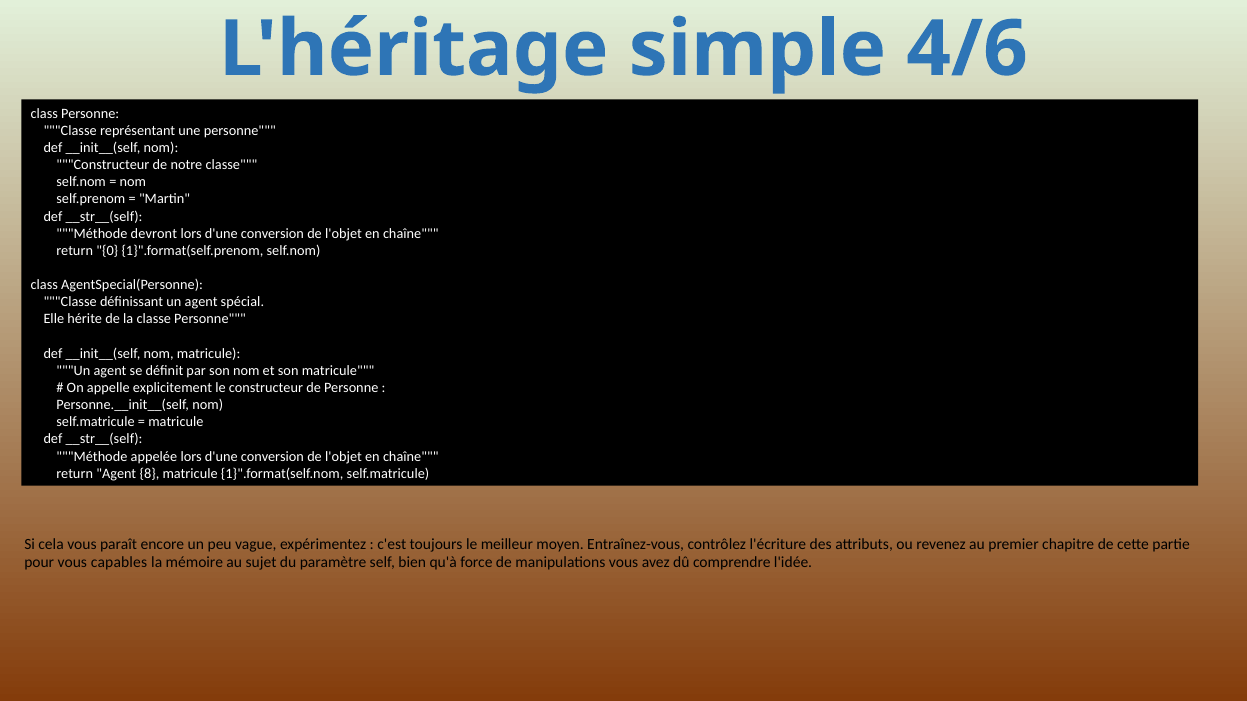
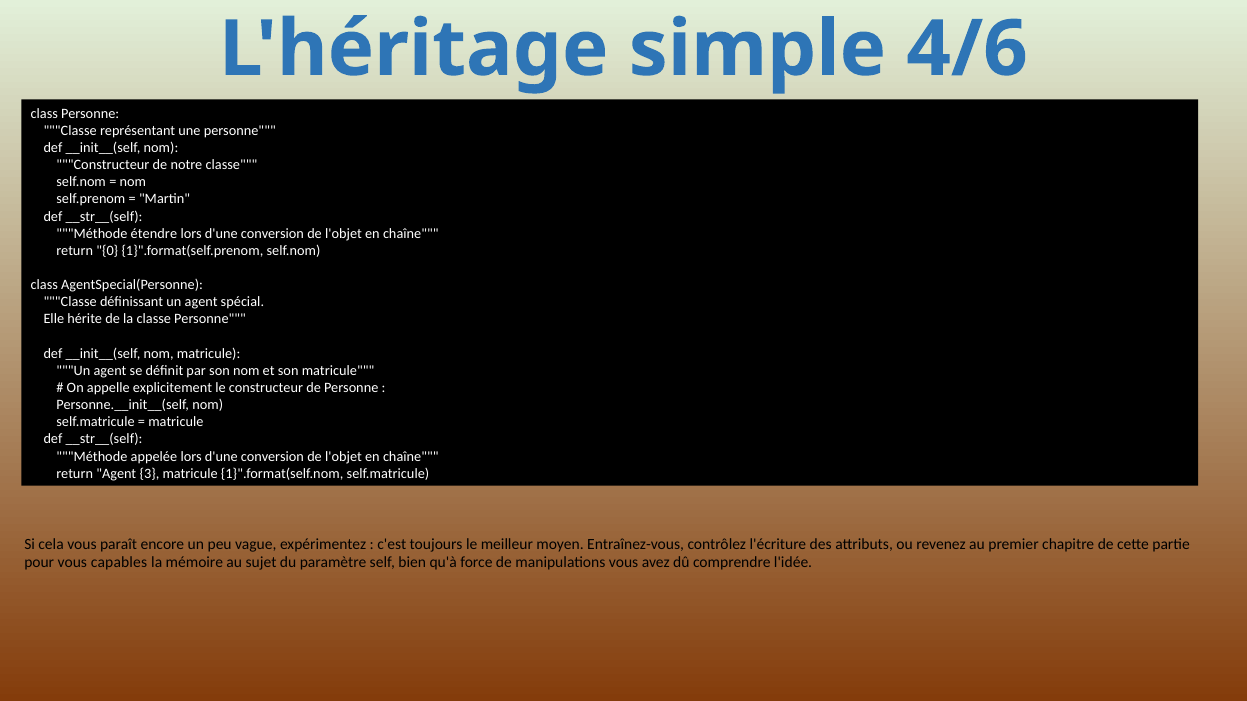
devront: devront -> étendre (154, 234)
8: 8 -> 3 (149, 474)
